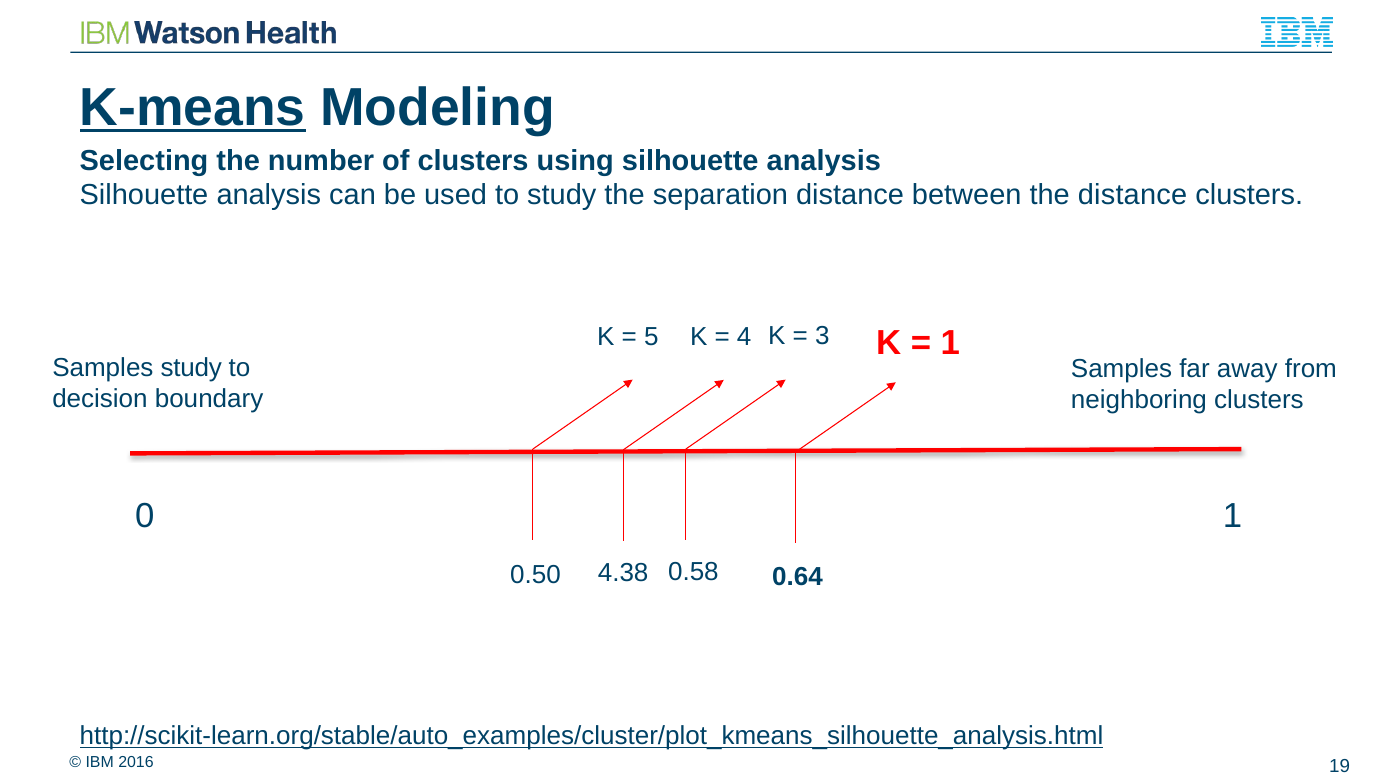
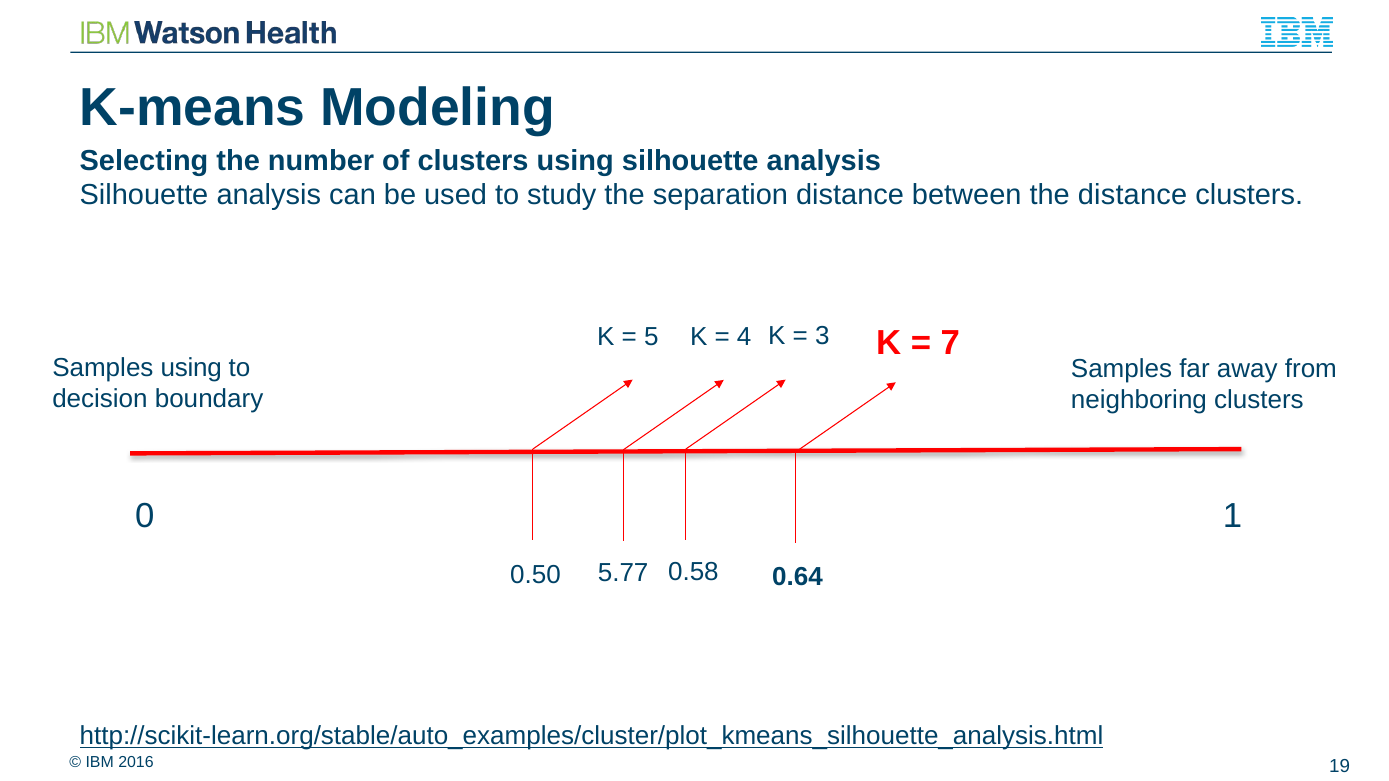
K-means underline: present -> none (193, 108)
1: 1 -> 7 (950, 343)
Samples study: study -> using (191, 368)
4.38: 4.38 -> 5.77 (623, 573)
